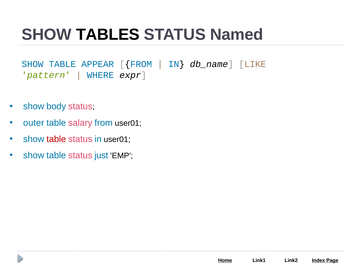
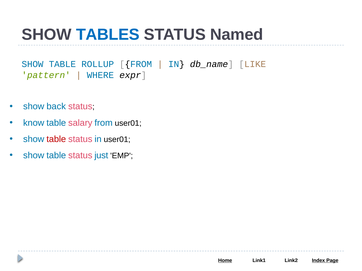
TABLES colour: black -> blue (108, 35)
APPEAR: APPEAR -> ROLLUP (98, 64)
body: body -> back (56, 107)
outer: outer -> know (34, 123)
